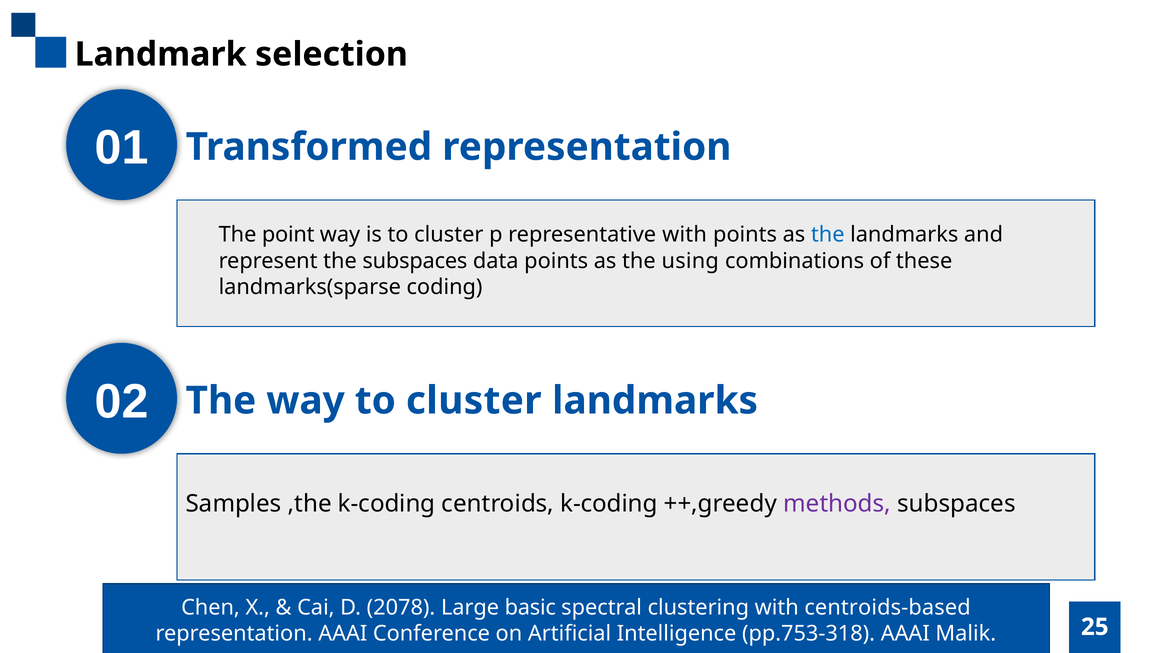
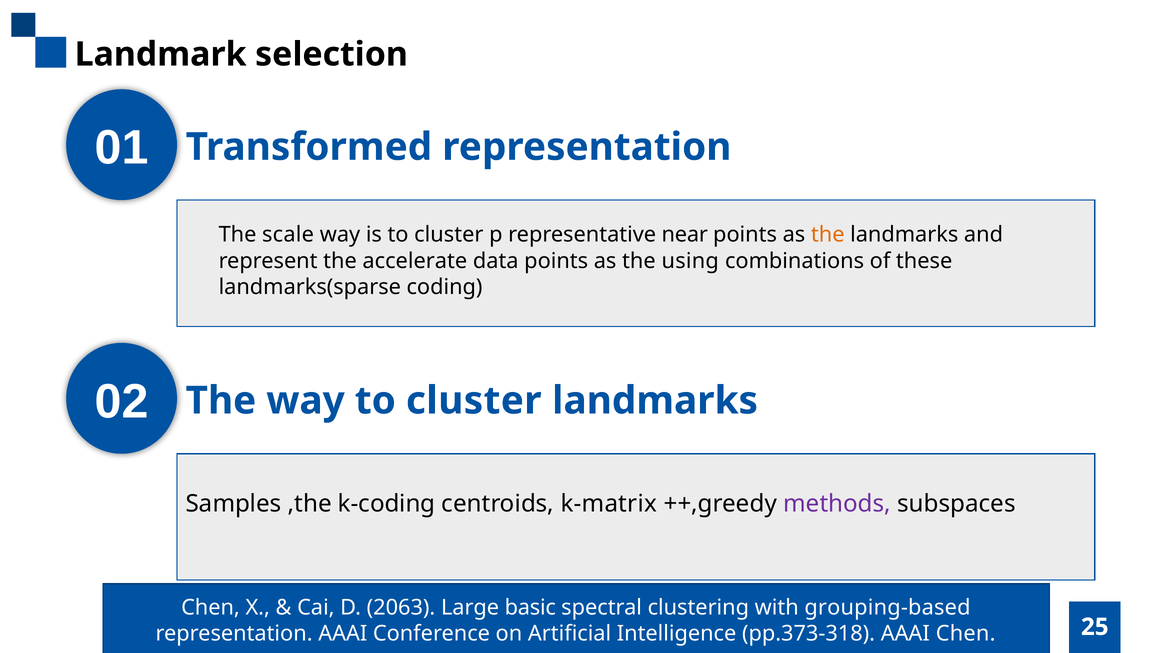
point: point -> scale (288, 235)
representative with: with -> near (685, 235)
the colour: blue -> orange (828, 235)
the subspaces: subspaces -> accelerate (415, 261)
centroids k-coding: k-coding -> k-matrix (609, 504)
2078: 2078 -> 2063 (401, 608)
centroids-based: centroids-based -> grouping-based (888, 608)
pp.753-318: pp.753-318 -> pp.373-318 (809, 634)
AAAI Malik: Malik -> Chen (966, 634)
